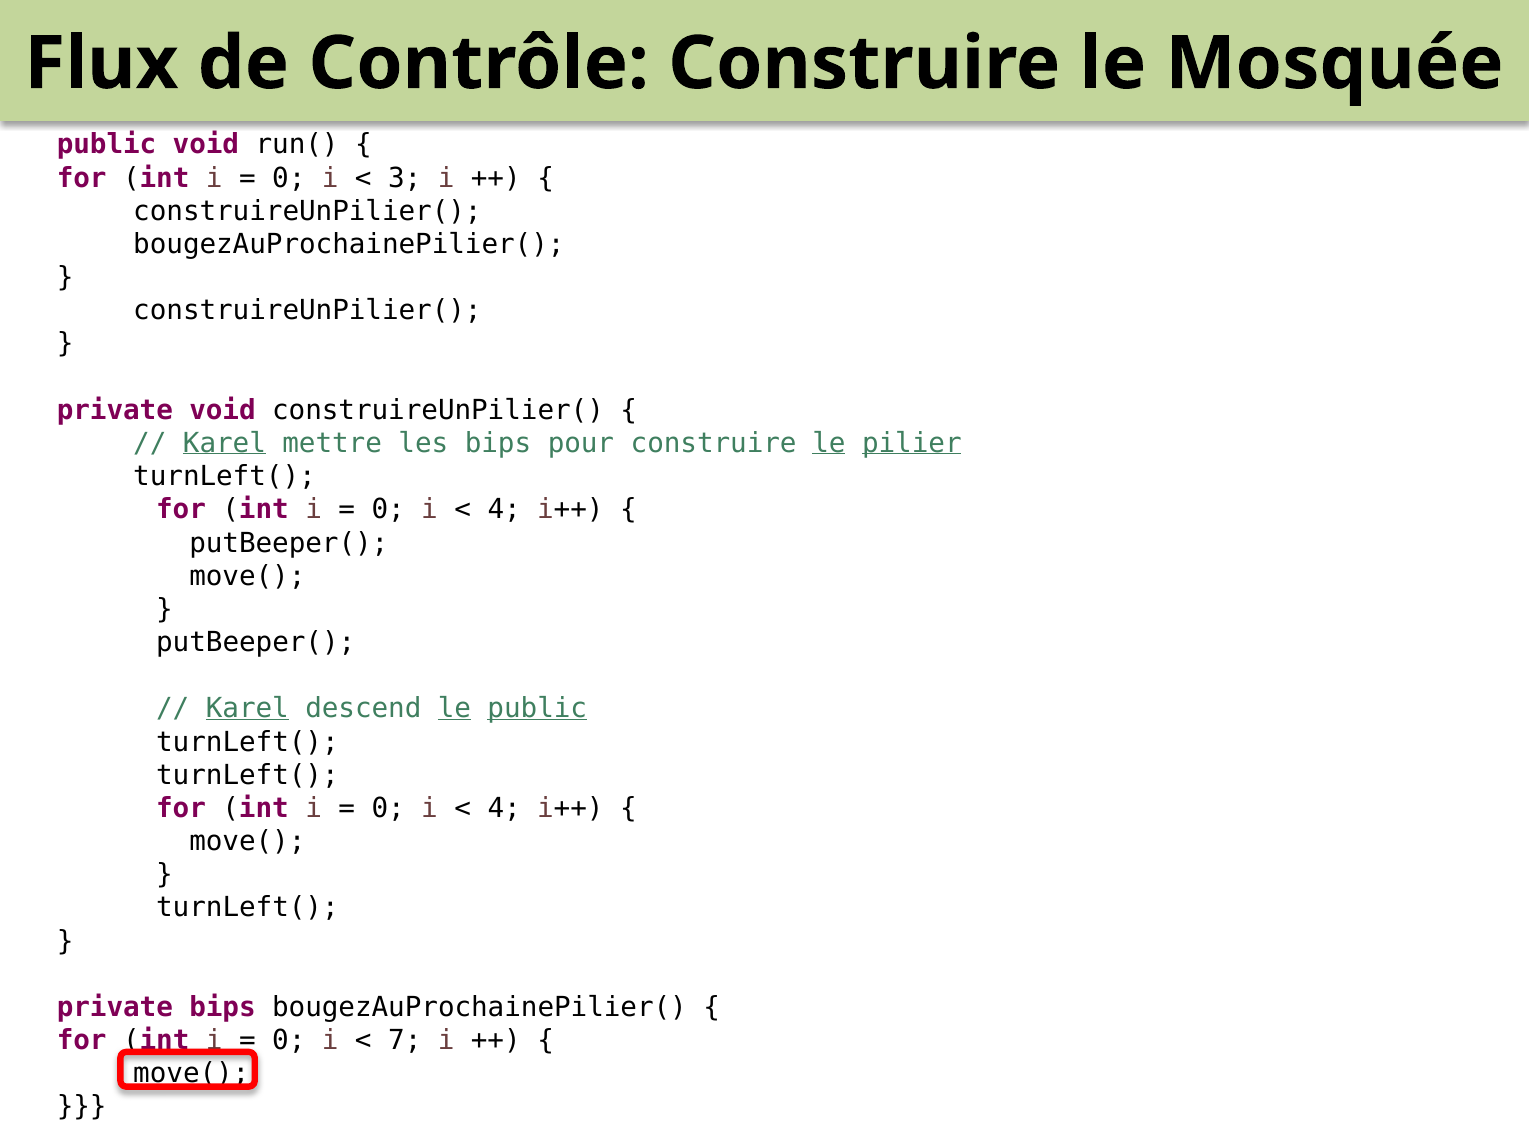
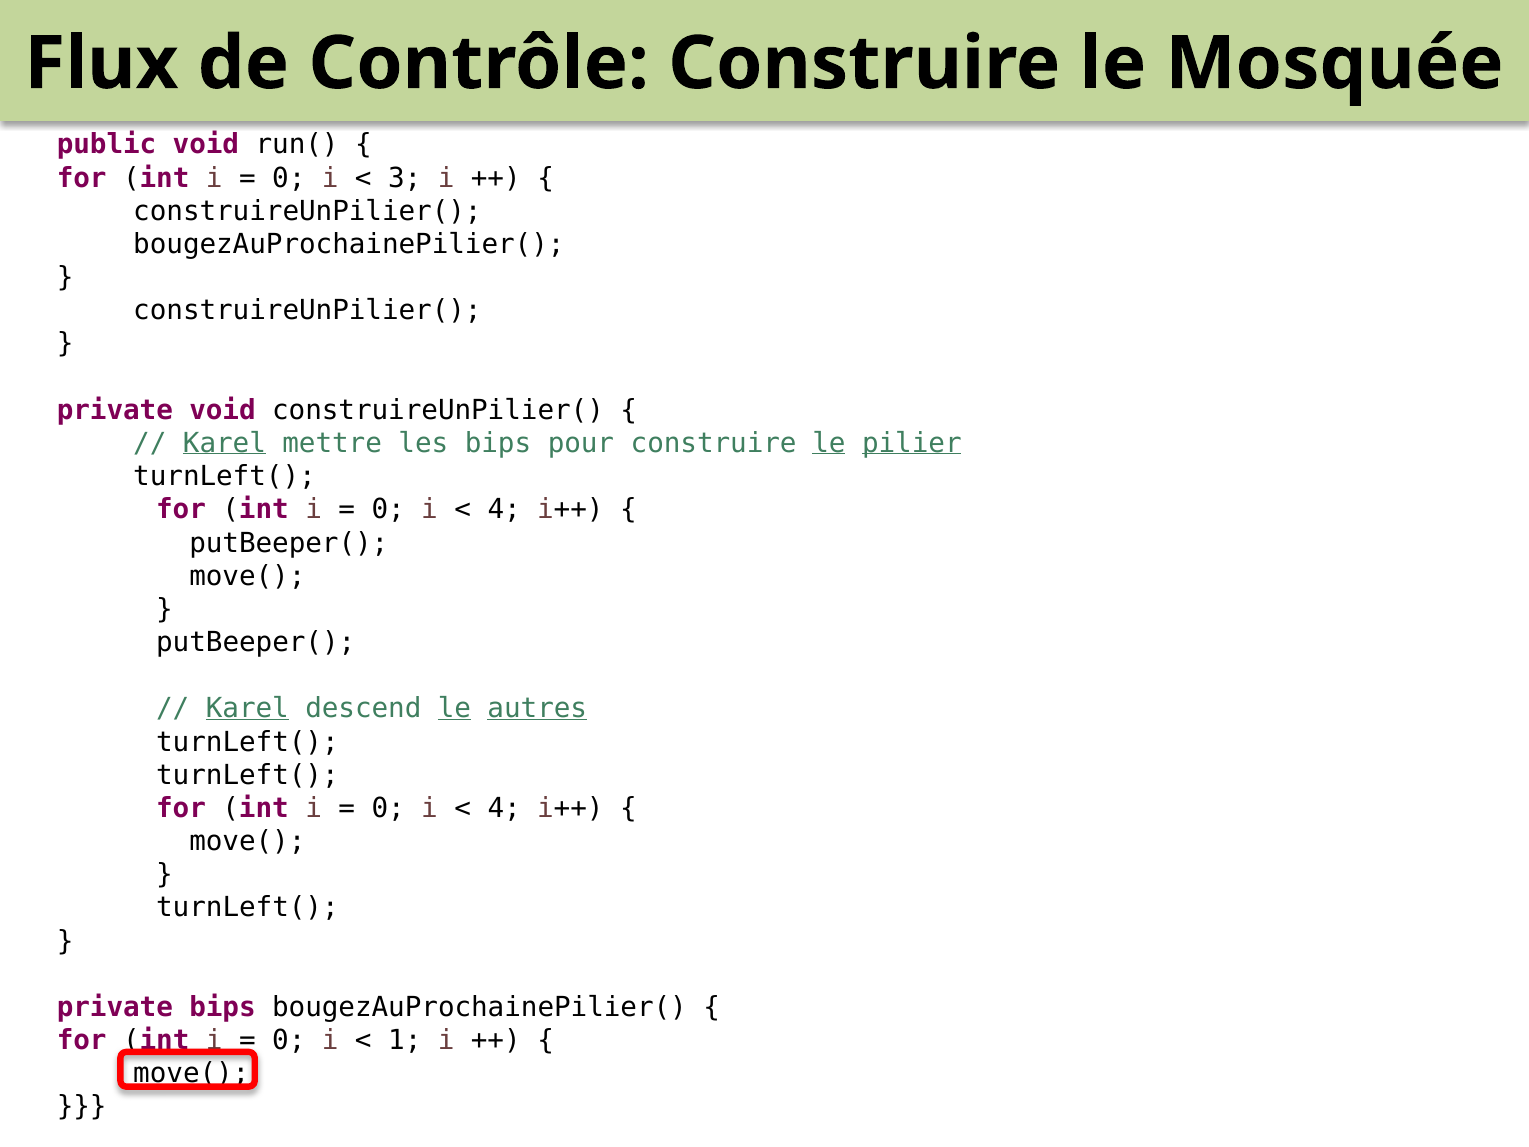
le public: public -> autres (537, 709)
7: 7 -> 1 (405, 1040)
